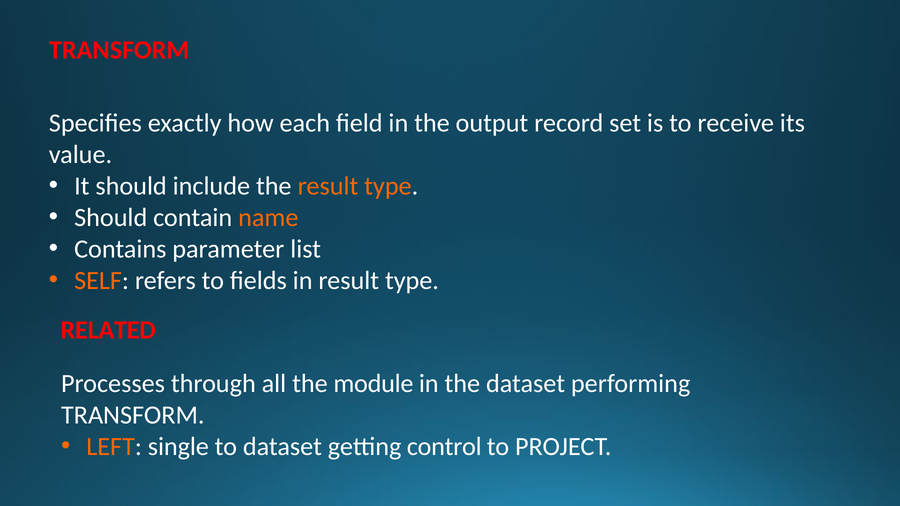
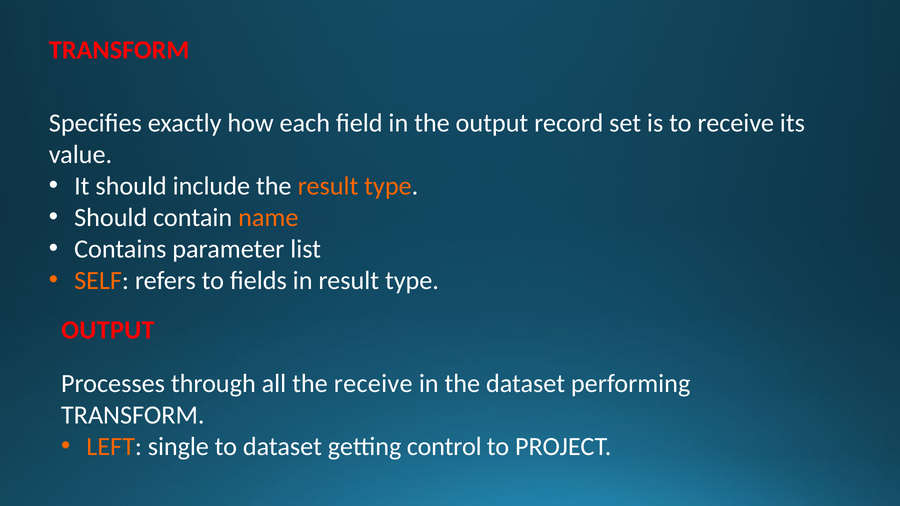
RELATED: RELATED -> OUTPUT (108, 330)
the module: module -> receive (373, 384)
